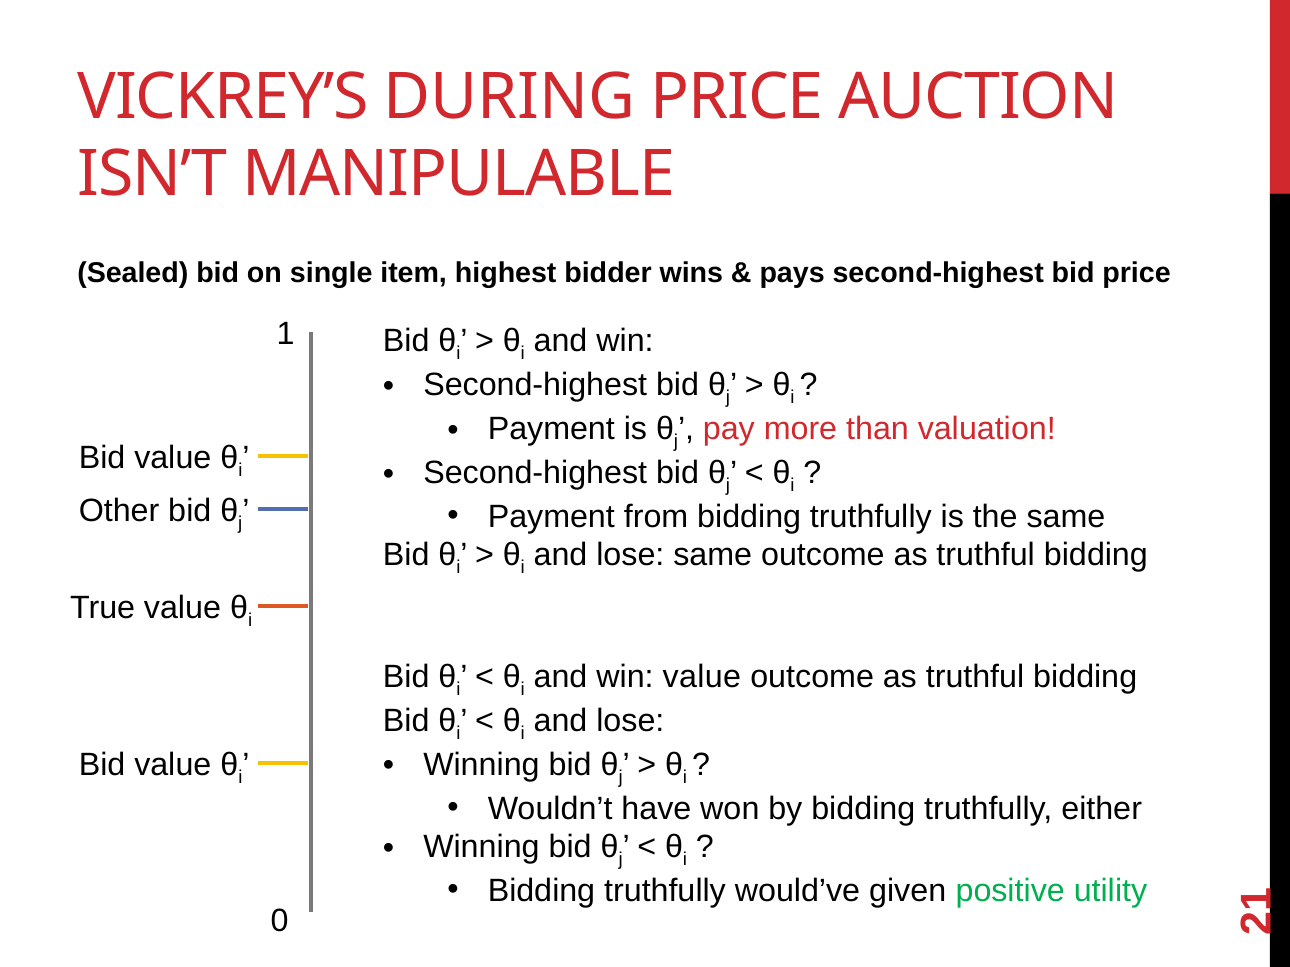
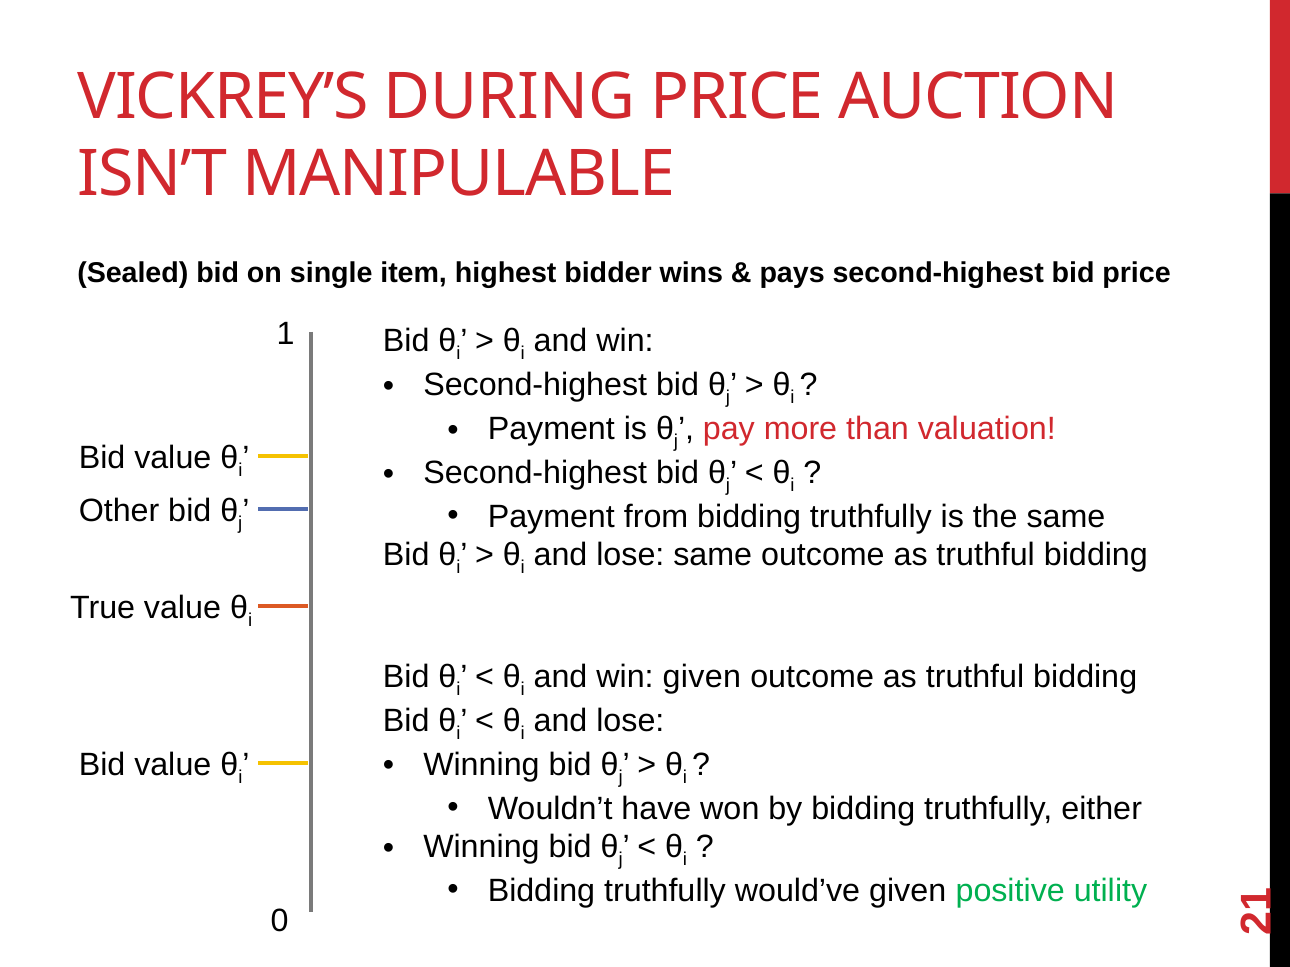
win value: value -> given (702, 677)
